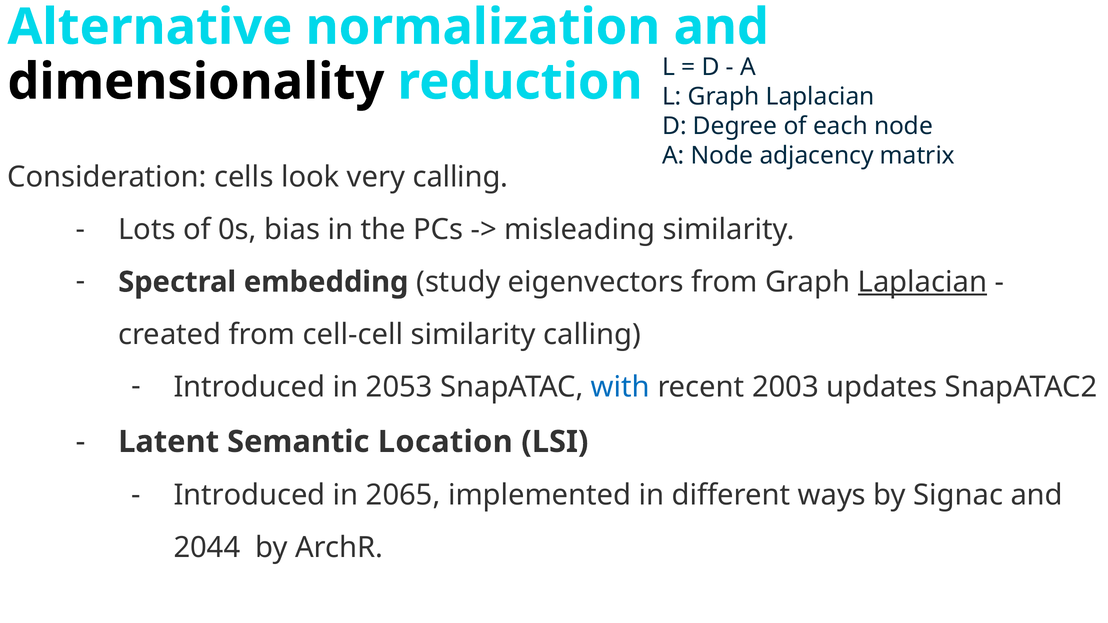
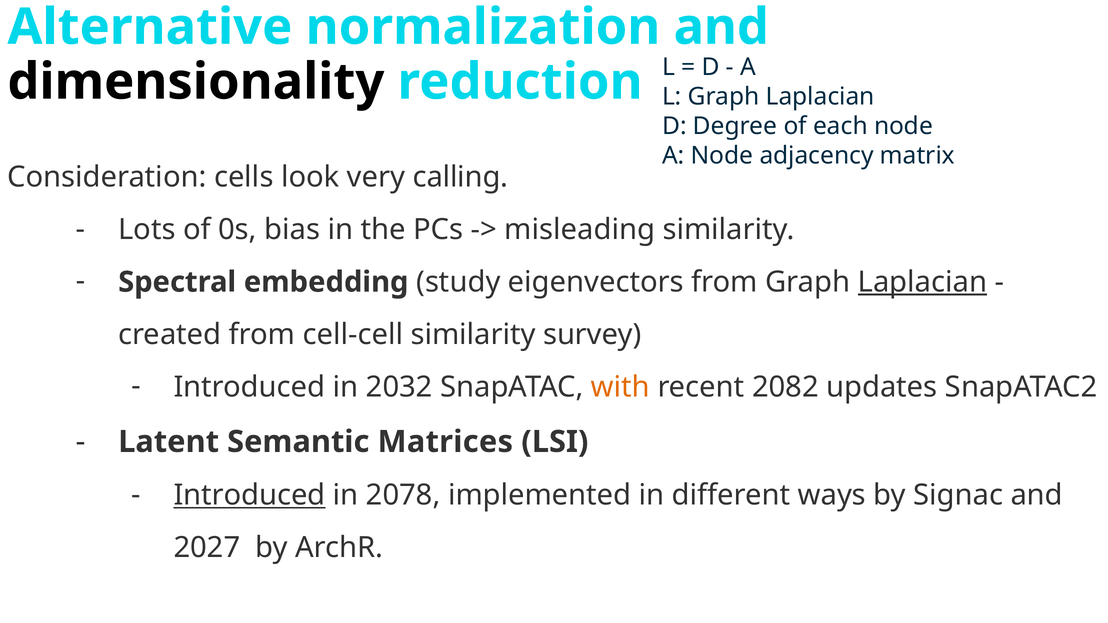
similarity calling: calling -> survey (592, 335)
2053: 2053 -> 2032 (399, 387)
with colour: blue -> orange (620, 387)
2003: 2003 -> 2082 (785, 387)
Location: Location -> Matrices (445, 442)
Introduced underline: none -> present (249, 495)
2065: 2065 -> 2078 (403, 495)
2044: 2044 -> 2027 (207, 548)
